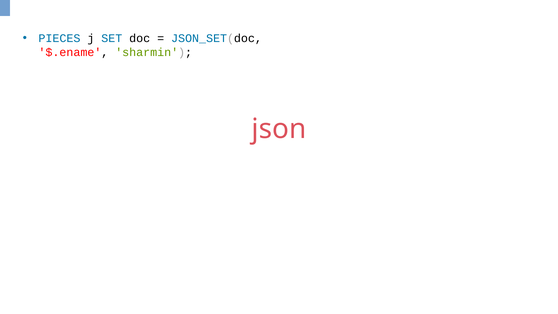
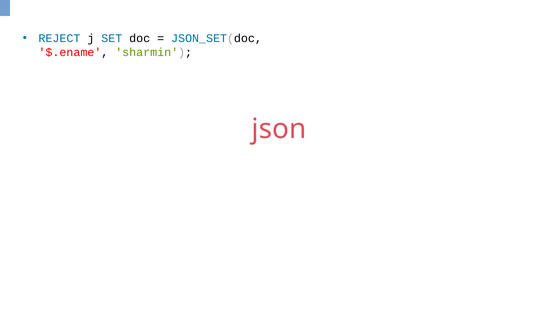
PIECES: PIECES -> REJECT (59, 38)
